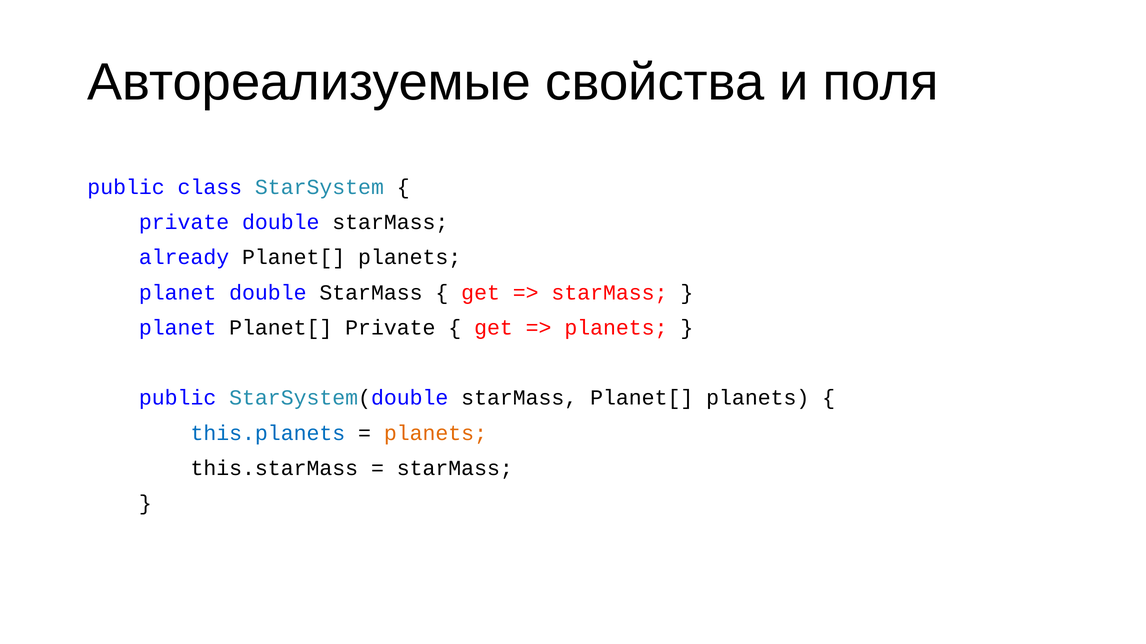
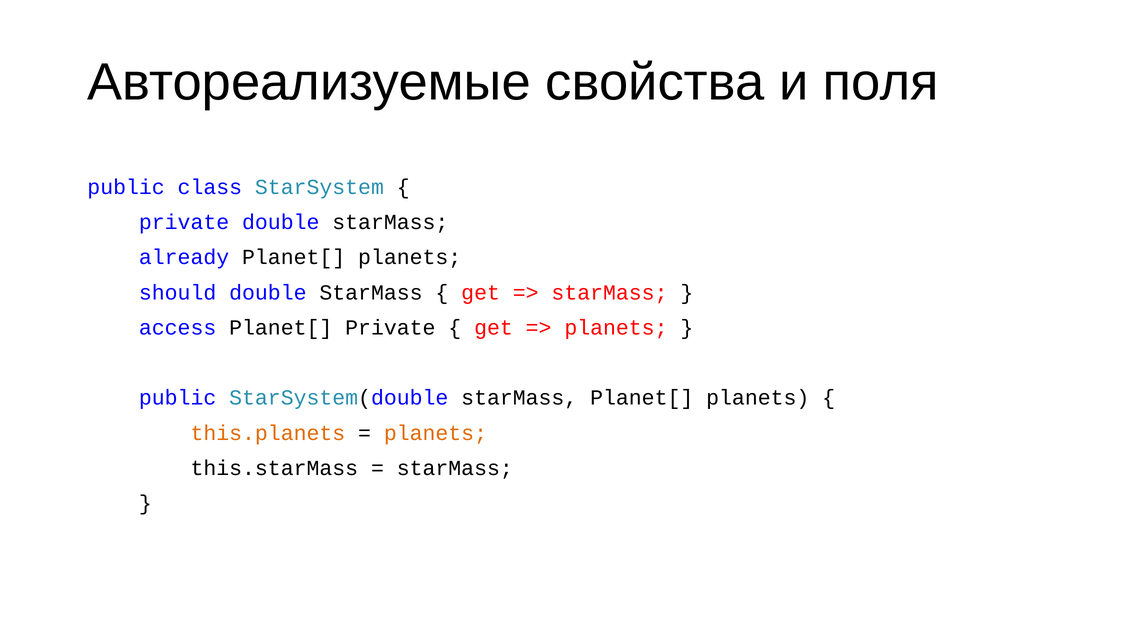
planet: planet -> should (178, 293)
planet: planet -> access (178, 328)
this.planets colour: blue -> orange (268, 433)
